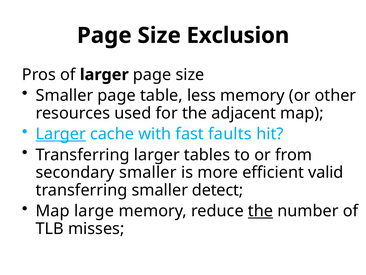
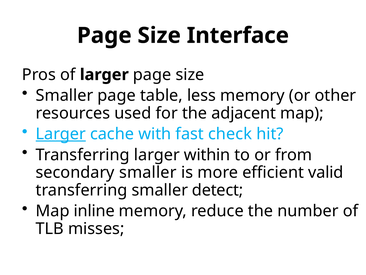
Exclusion: Exclusion -> Interface (238, 35)
faults: faults -> check (230, 134)
tables: tables -> within (207, 155)
large: large -> inline (94, 211)
the underline: present -> none (261, 211)
